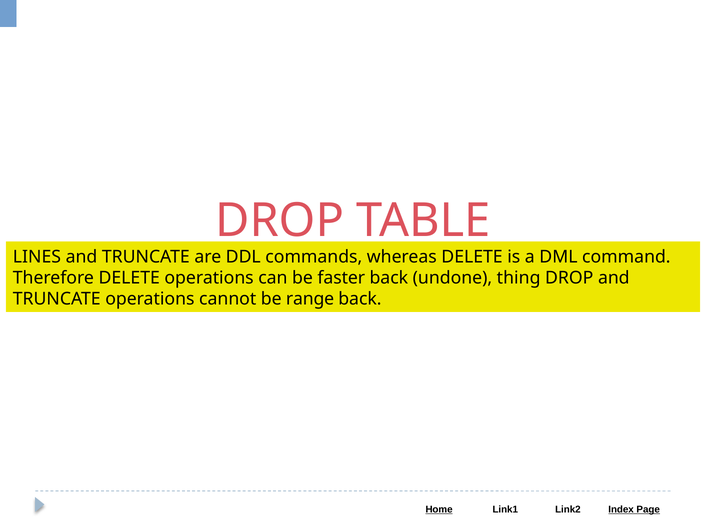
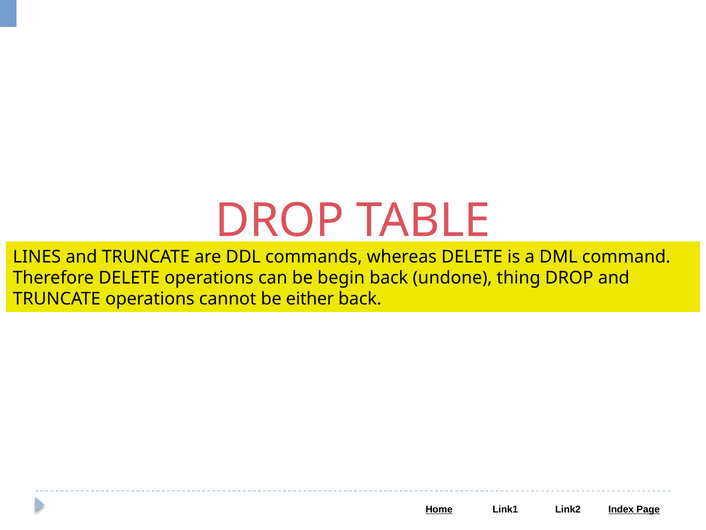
faster: faster -> begin (341, 278)
range: range -> either (310, 299)
